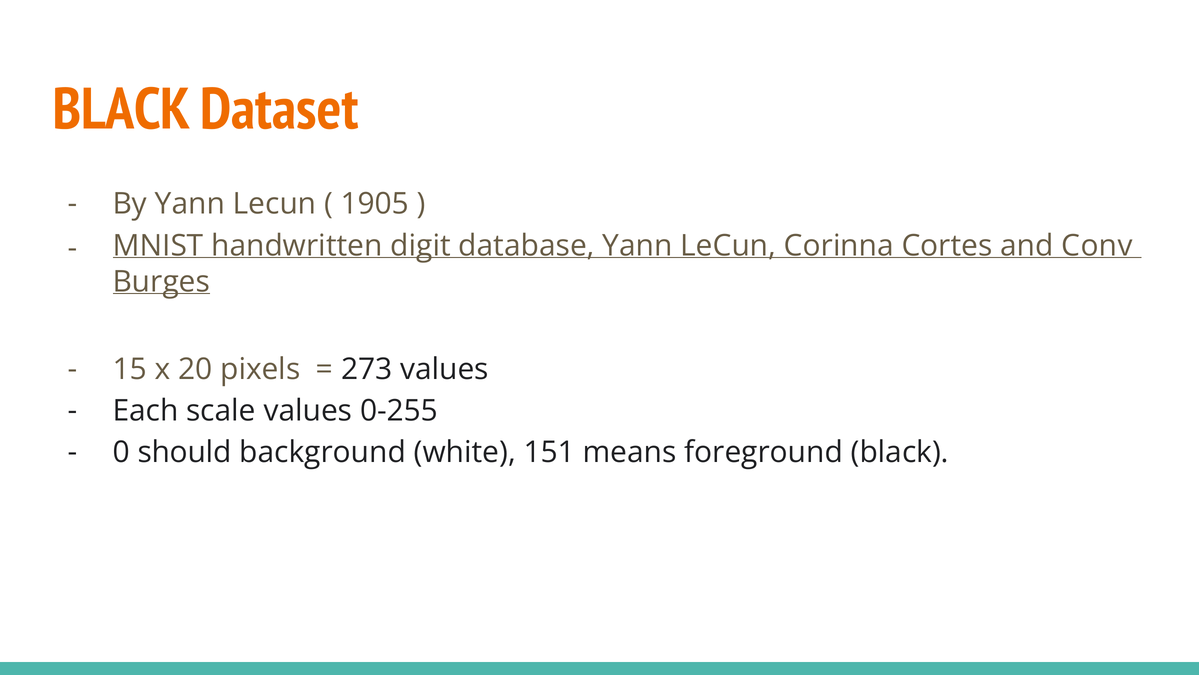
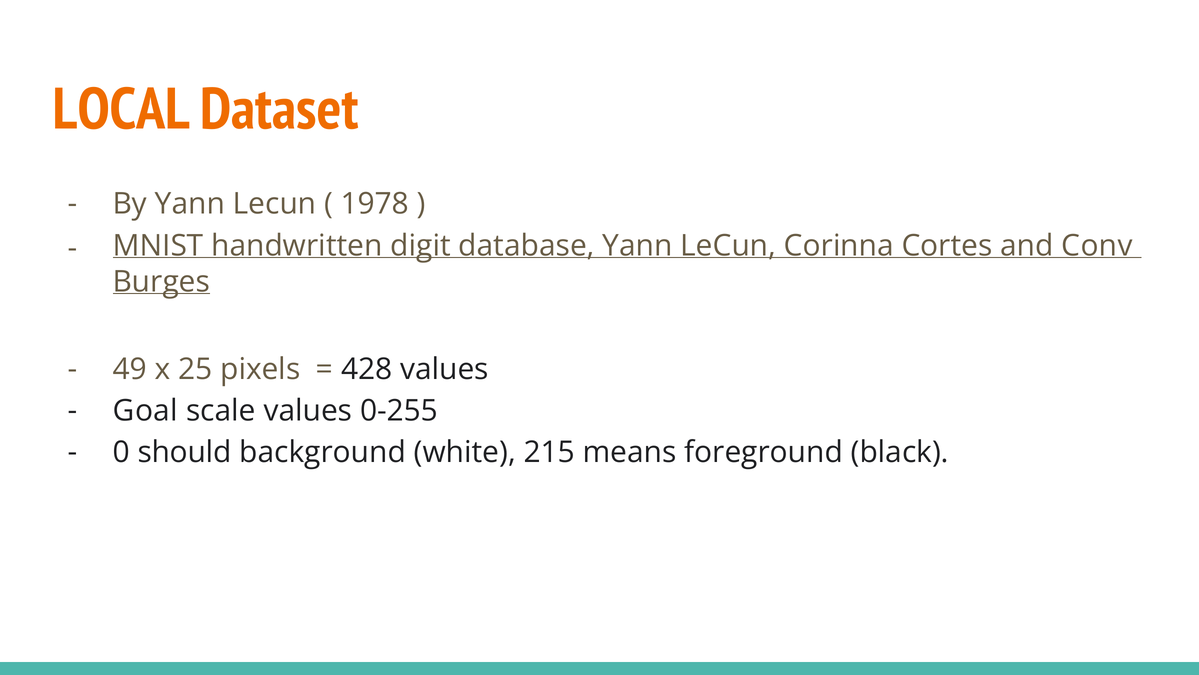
BLACK: BLACK -> LOCAL (122, 109)
1905: 1905 -> 1978 (375, 204)
15: 15 -> 49 (130, 369)
20: 20 -> 25 (195, 369)
273: 273 -> 428 (367, 369)
Each: Each -> Goal (145, 411)
151: 151 -> 215 (549, 452)
